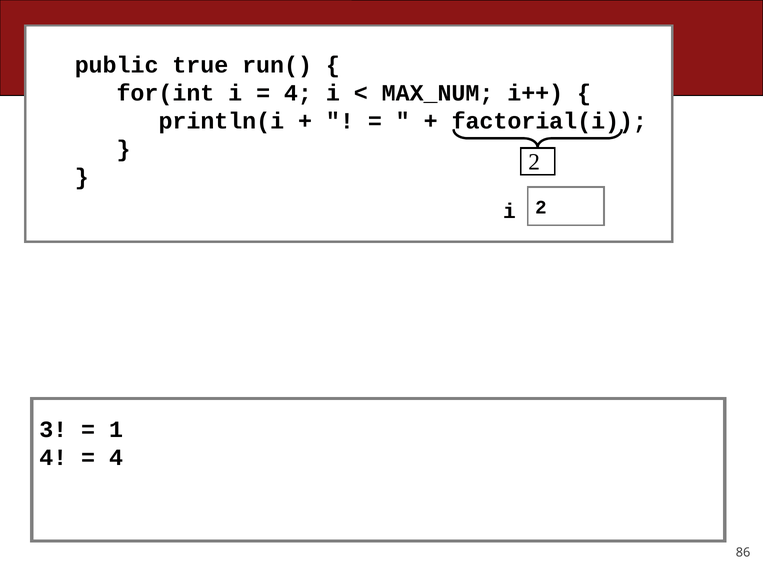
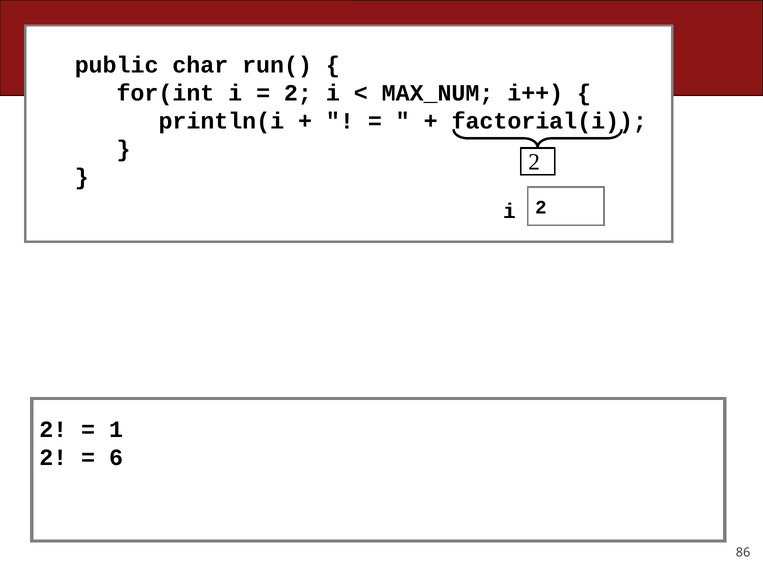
true: true -> char (200, 65)
4: 4 -> 2 (298, 93)
3: 3 -> 2 (53, 429)
4: 4 -> 2 (53, 457)
4: 4 -> 6 (116, 457)
